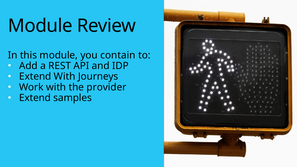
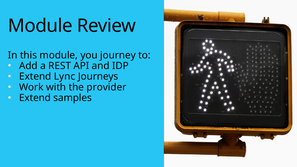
contain: contain -> journey (118, 55)
Extend With: With -> Lync (65, 77)
